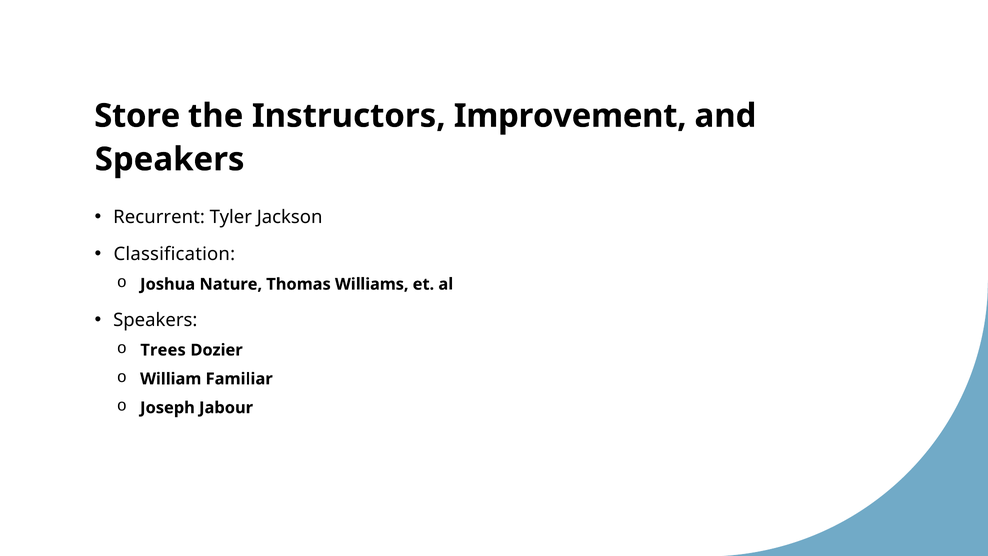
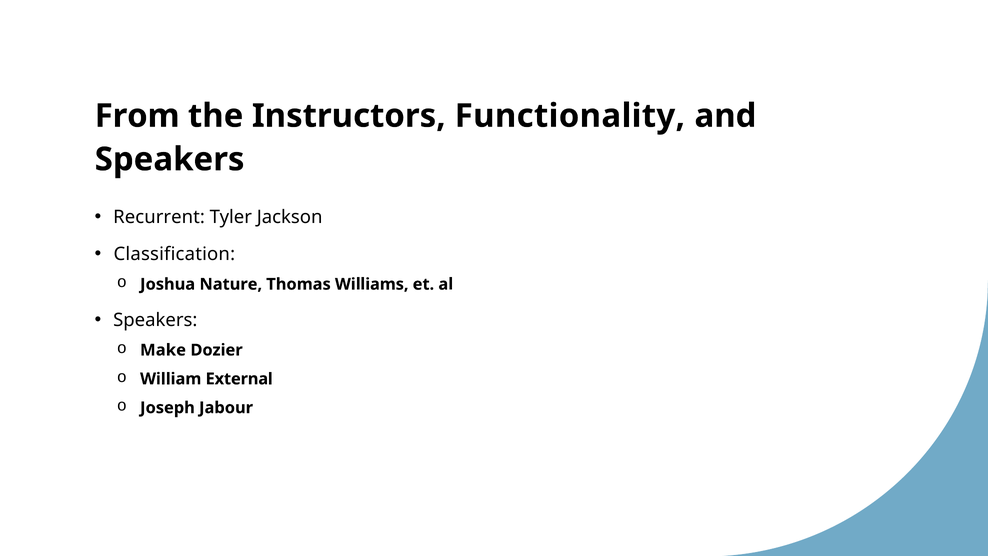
Store: Store -> From (137, 116)
Improvement: Improvement -> Functionality (570, 116)
Trees: Trees -> Make (163, 350)
Familiar: Familiar -> External (239, 379)
